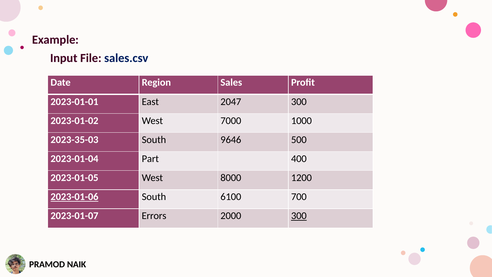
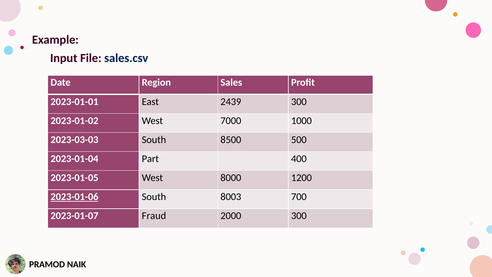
2047: 2047 -> 2439 (231, 102)
2023-35-03: 2023-35-03 -> 2023-03-03 (74, 140)
9646: 9646 -> 8500 (231, 140)
6100: 6100 -> 8003 (231, 197)
Errors: Errors -> Fraud (154, 216)
300 underline: present -> none (299, 216)
